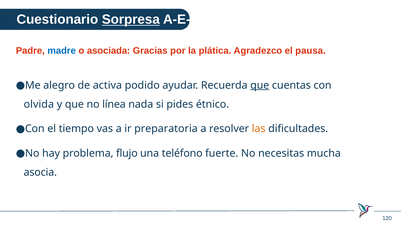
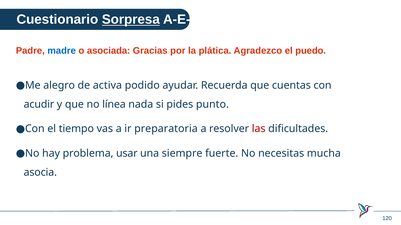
pausa: pausa -> puedo (311, 51)
que underline: present -> none (260, 85)
olvida: olvida -> acudir (39, 104)
étnico: étnico -> punto (212, 104)
las colour: orange -> red (259, 129)
flujo: flujo -> usar (127, 154)
teléfono: teléfono -> siempre (182, 154)
